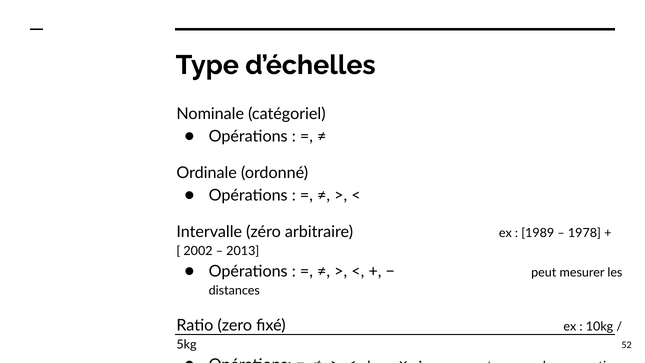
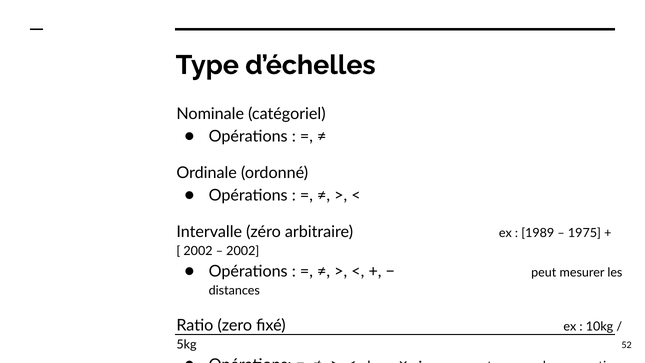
1978: 1978 -> 1975 (584, 233)
2013: 2013 -> 2002 (243, 251)
